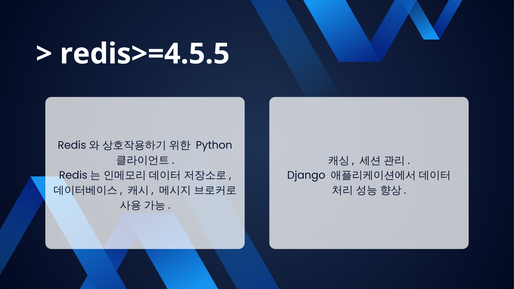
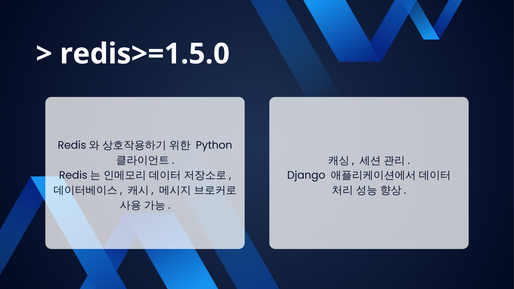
redis>=4.5.5: redis>=4.5.5 -> redis>=1.5.0 (145, 54)
